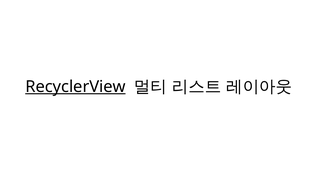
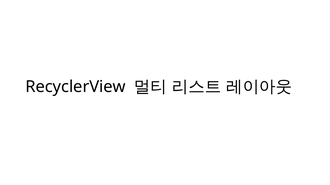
RecyclerView underline: present -> none (75, 87)
